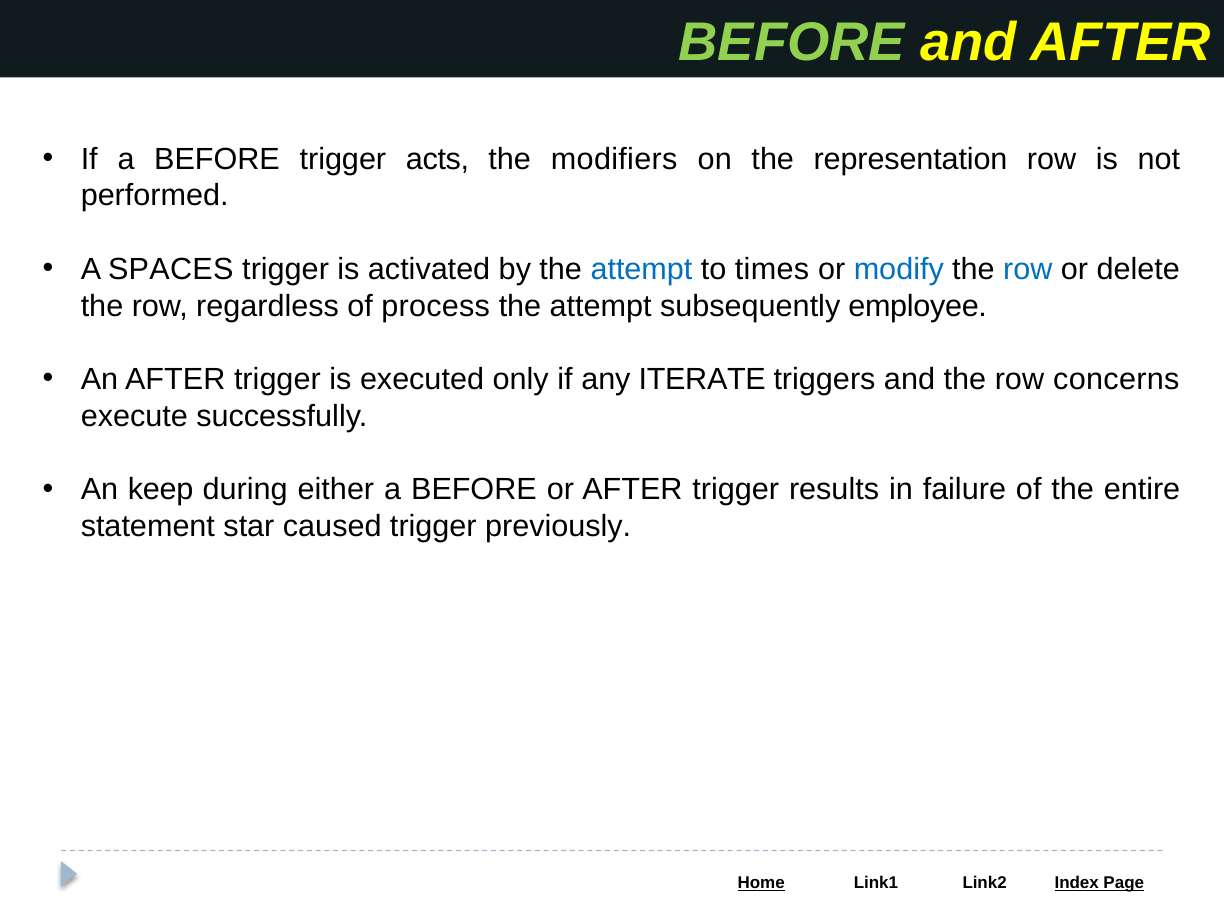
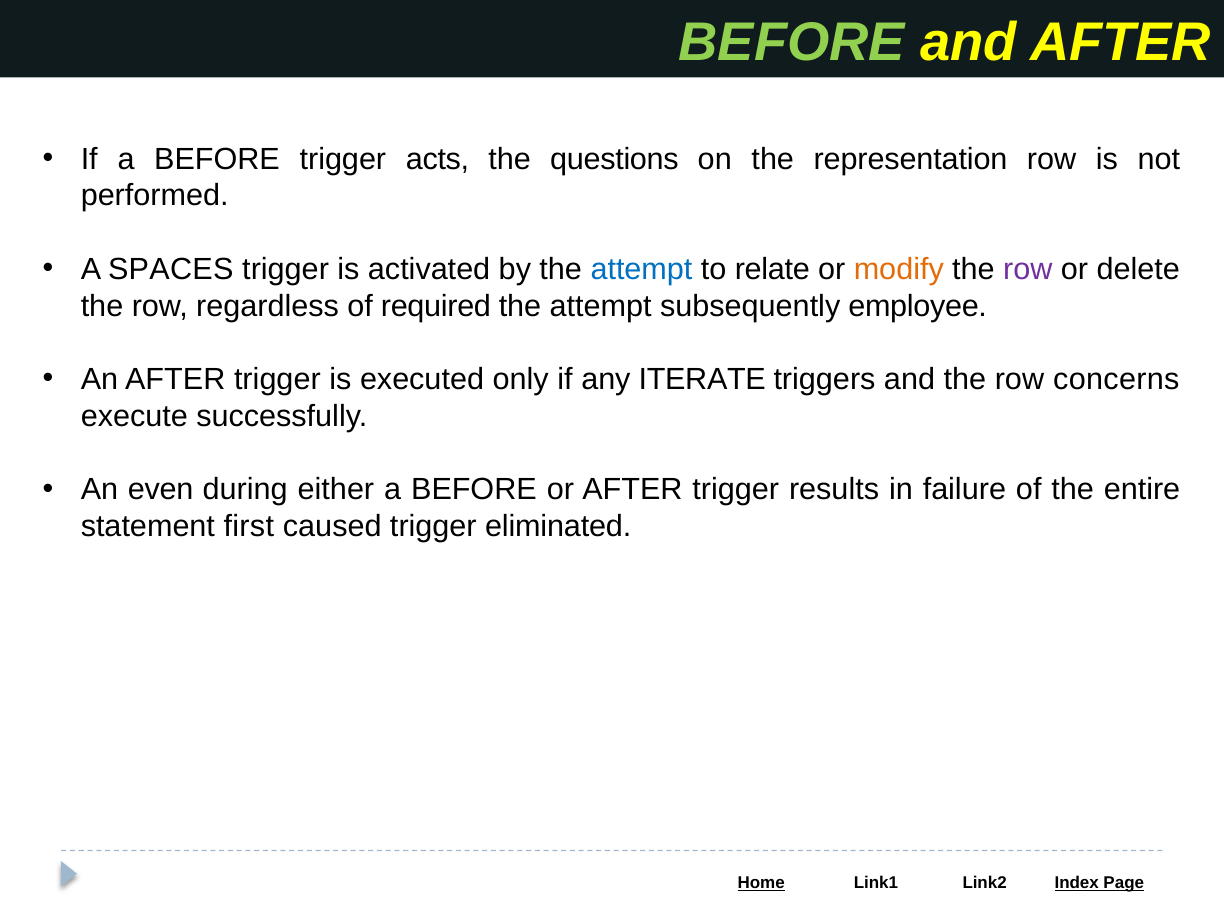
modifiers: modifiers -> questions (614, 159)
times: times -> relate (772, 269)
modify colour: blue -> orange (899, 269)
row colour: blue -> purple (1028, 269)
process: process -> required (436, 306)
keep: keep -> even (161, 490)
star: star -> first (249, 526)
previously: previously -> eliminated (558, 526)
